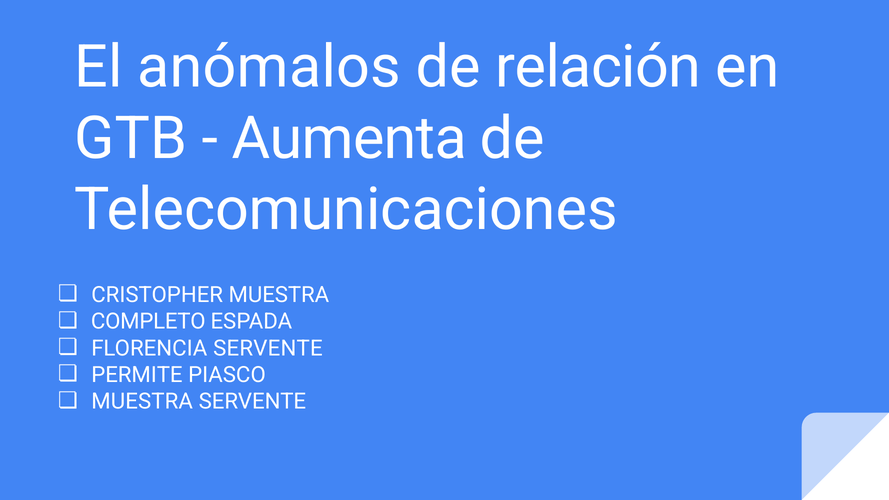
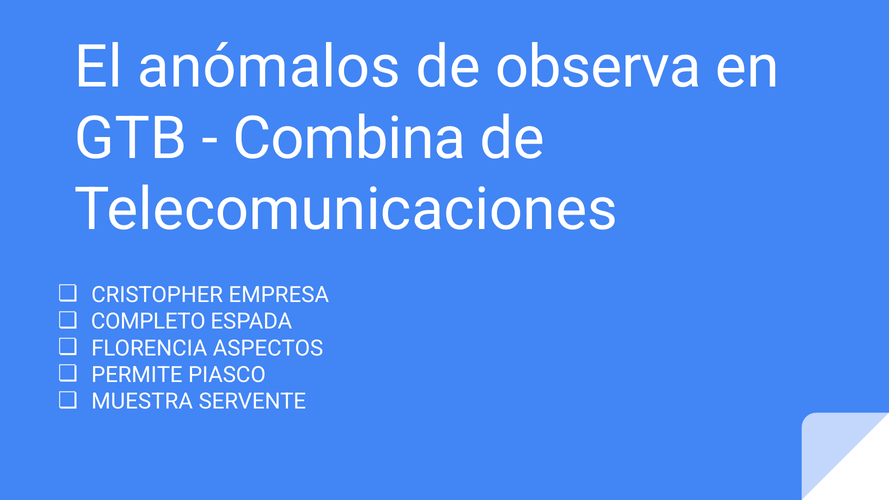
relación: relación -> observa (598, 67)
Aumenta: Aumenta -> Combina (349, 139)
CRISTOPHER MUESTRA: MUESTRA -> EMPRESA (279, 295)
FLORENCIA SERVENTE: SERVENTE -> ASPECTOS (268, 348)
